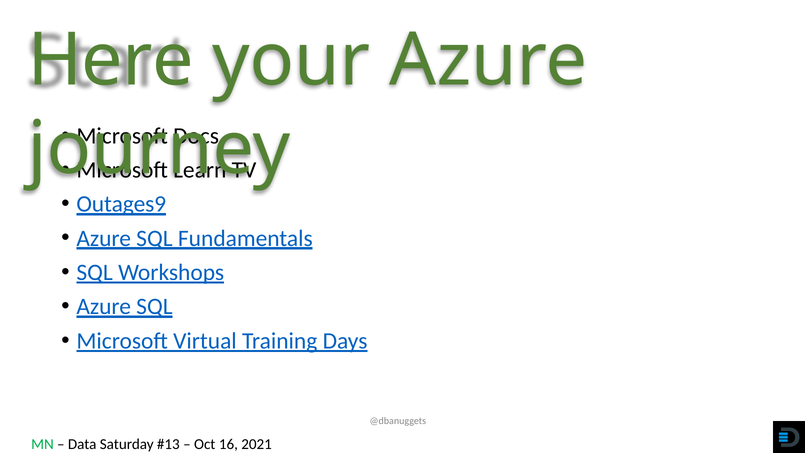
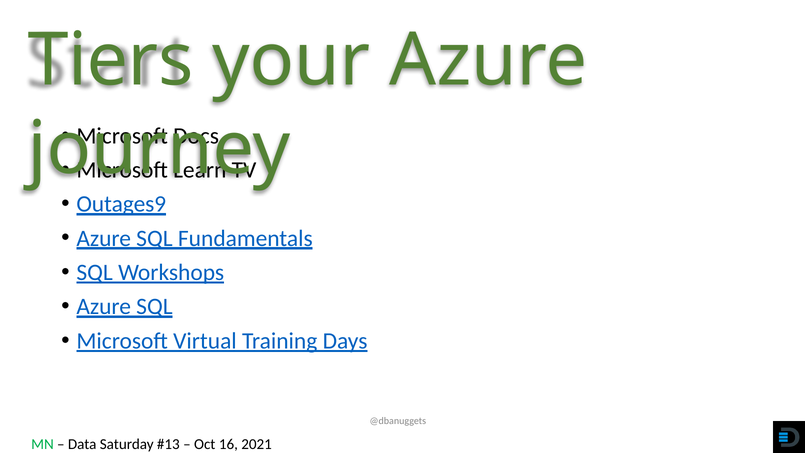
Here: Here -> Tiers (110, 60)
